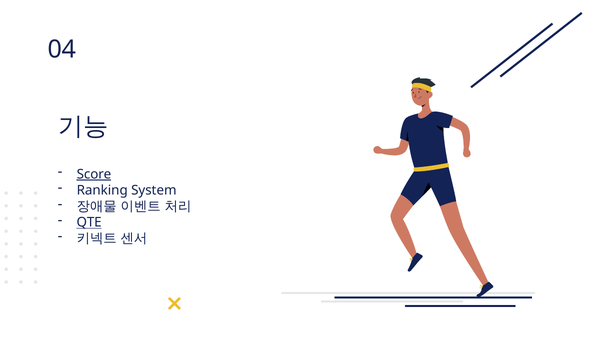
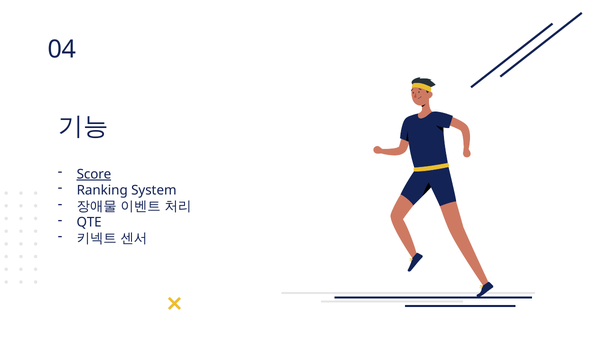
QTE underline: present -> none (89, 223)
